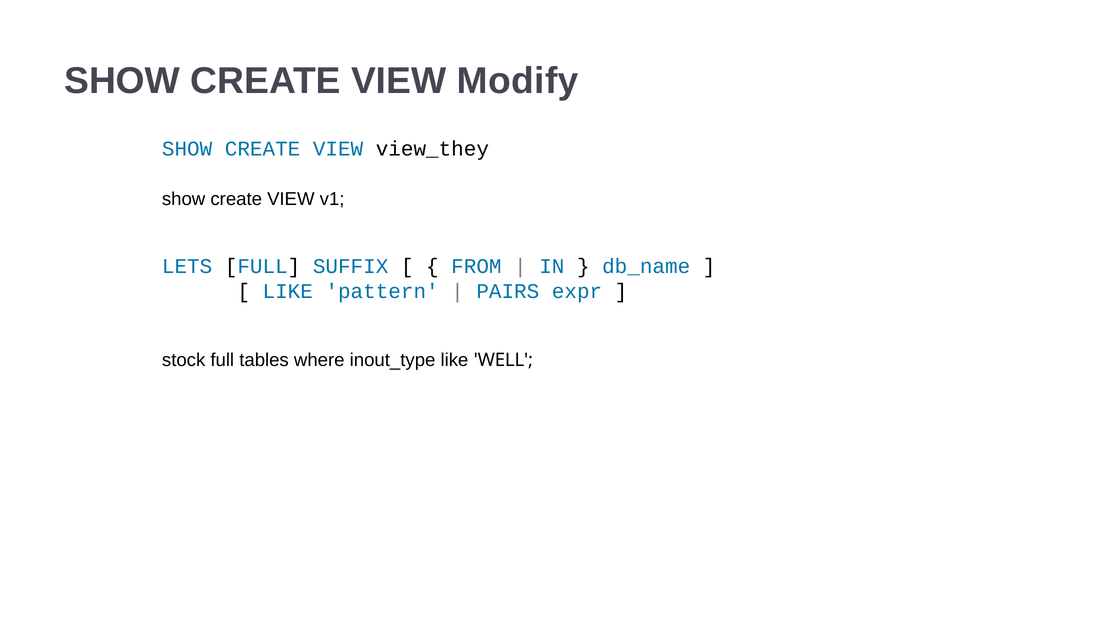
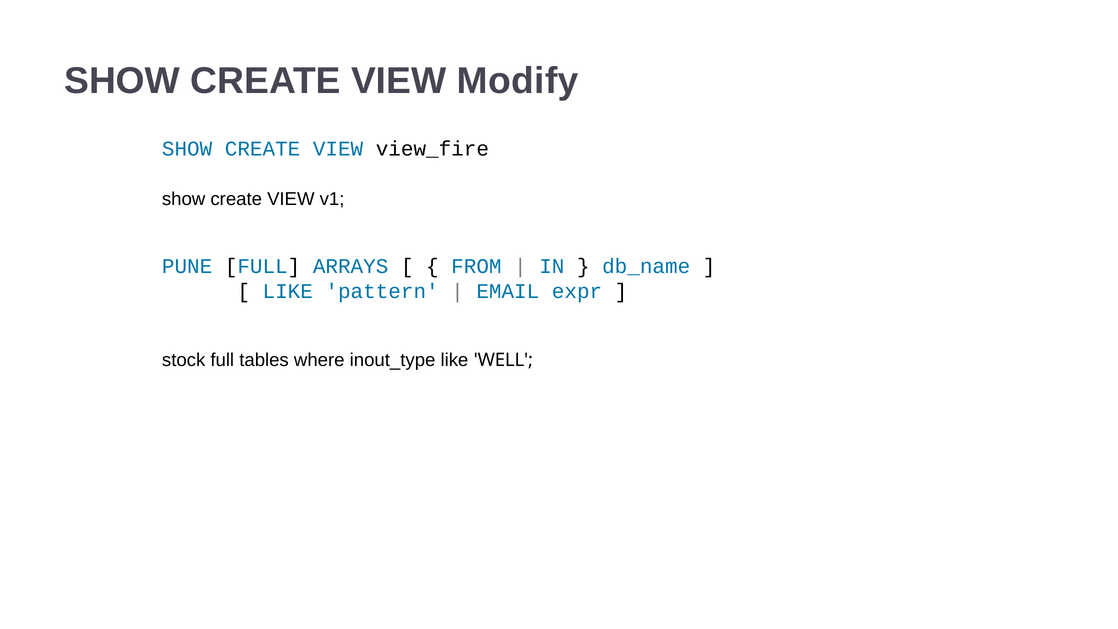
view_they: view_they -> view_fire (432, 149)
LETS: LETS -> PUNE (187, 266)
SUFFIX: SUFFIX -> ARRAYS (351, 266)
PAIRS: PAIRS -> EMAIL (508, 291)
